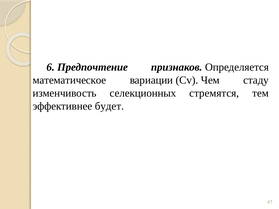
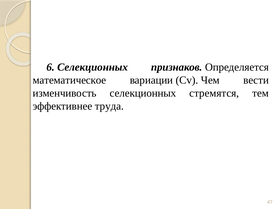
6 Предпочтение: Предпочтение -> Селекционных (93, 67)
стаду: стаду -> вести (256, 80)
будет: будет -> труда (109, 106)
